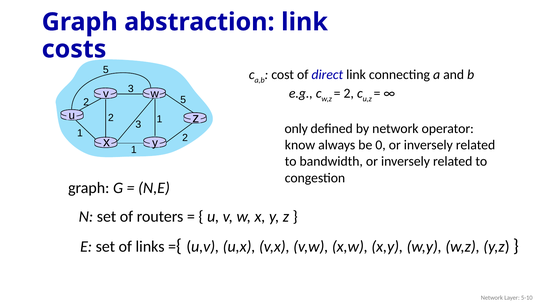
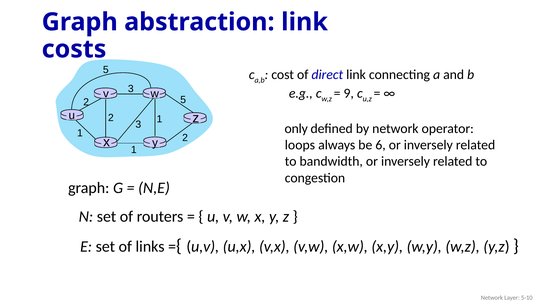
2: 2 -> 9 (349, 93)
know: know -> loops (300, 145)
0: 0 -> 6 (381, 145)
